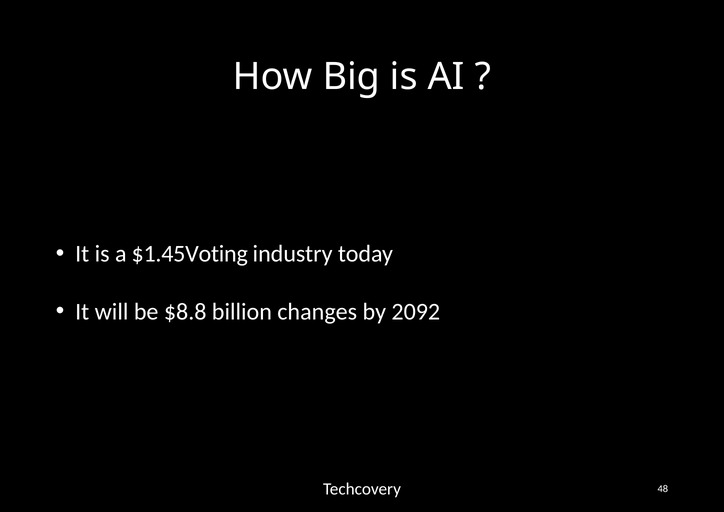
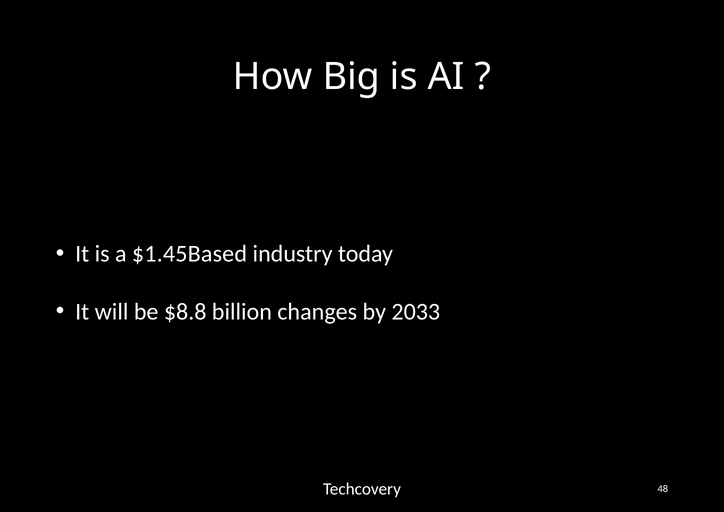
$1.45Voting: $1.45Voting -> $1.45Based (189, 254)
2092: 2092 -> 2033 (416, 312)
